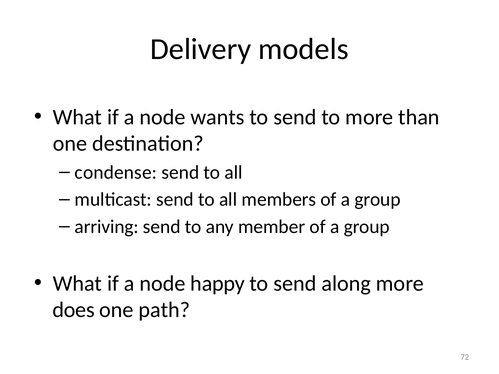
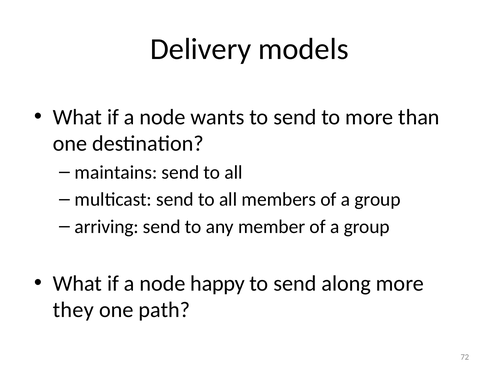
condense: condense -> maintains (116, 172)
does: does -> they (73, 310)
